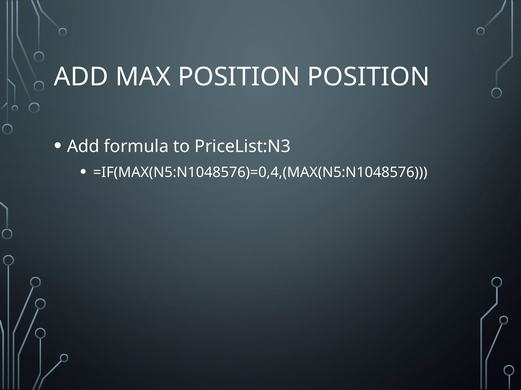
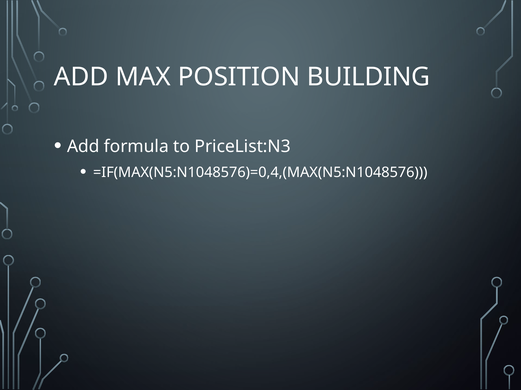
POSITION POSITION: POSITION -> BUILDING (369, 77)
